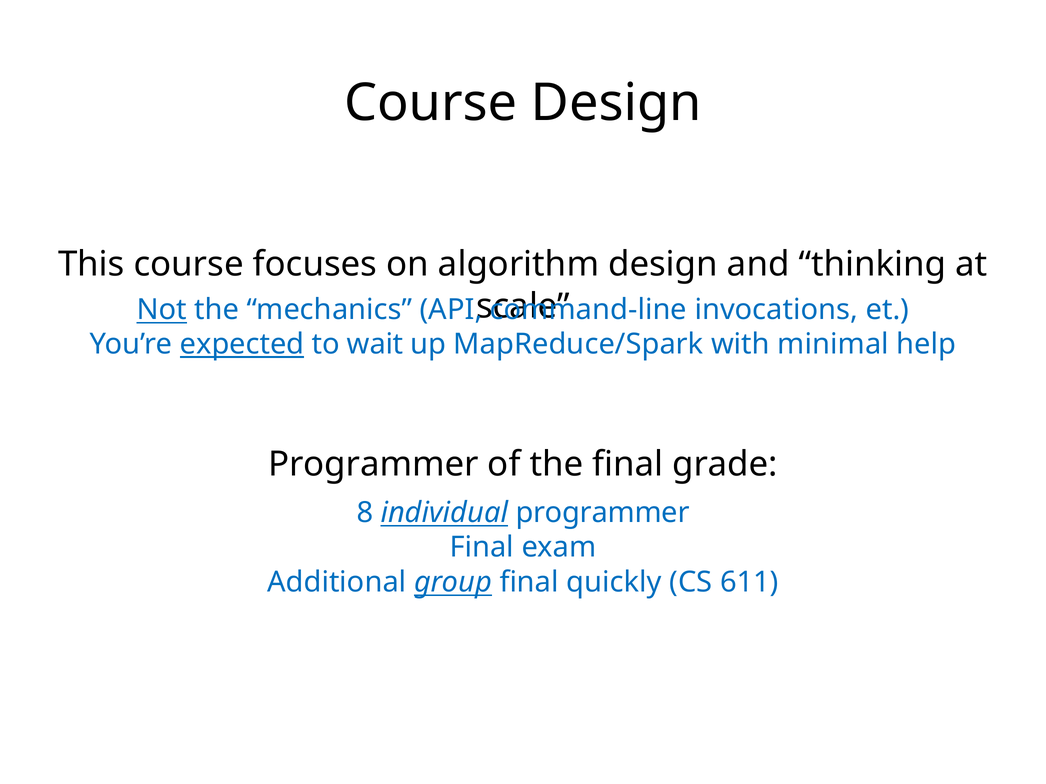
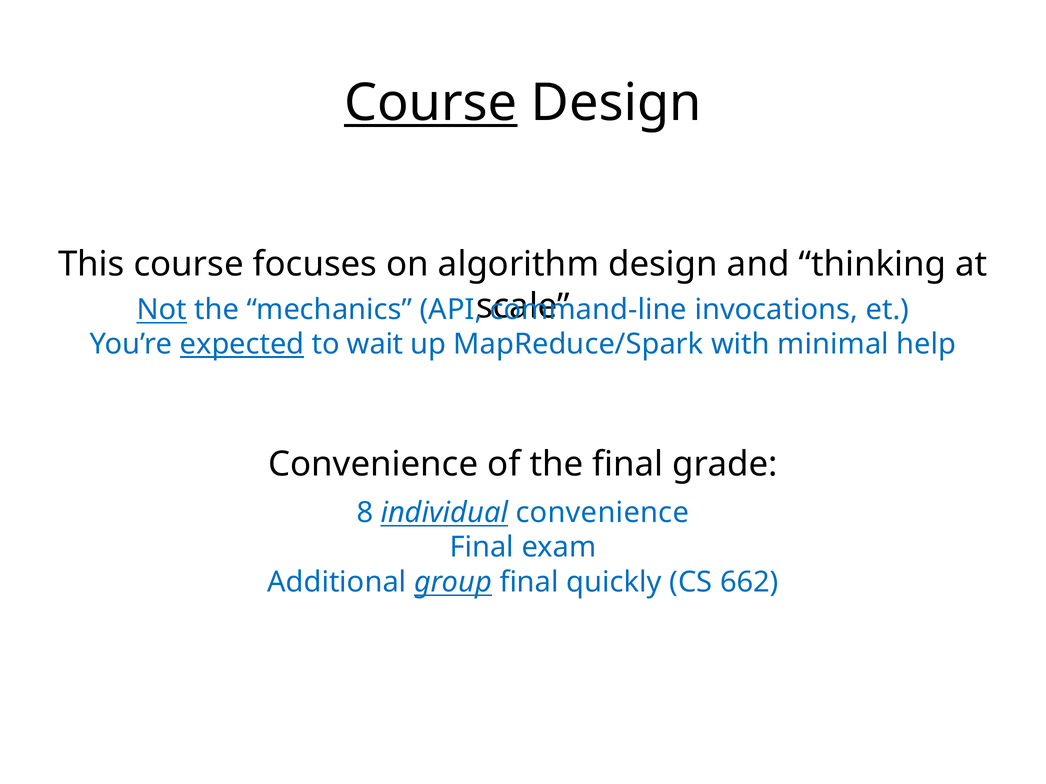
Course underline: none -> present (431, 103)
Programmer: Programmer -> Convenience (373, 464)
individual programmer: programmer -> convenience (602, 513)
611: 611 -> 662 (749, 583)
